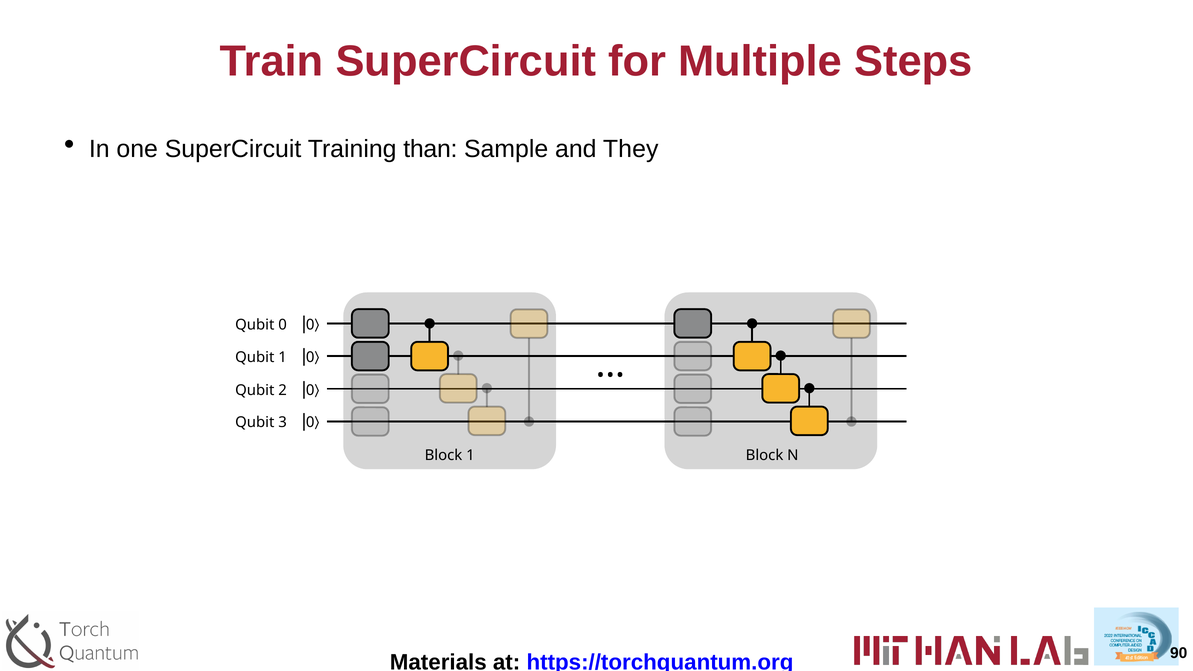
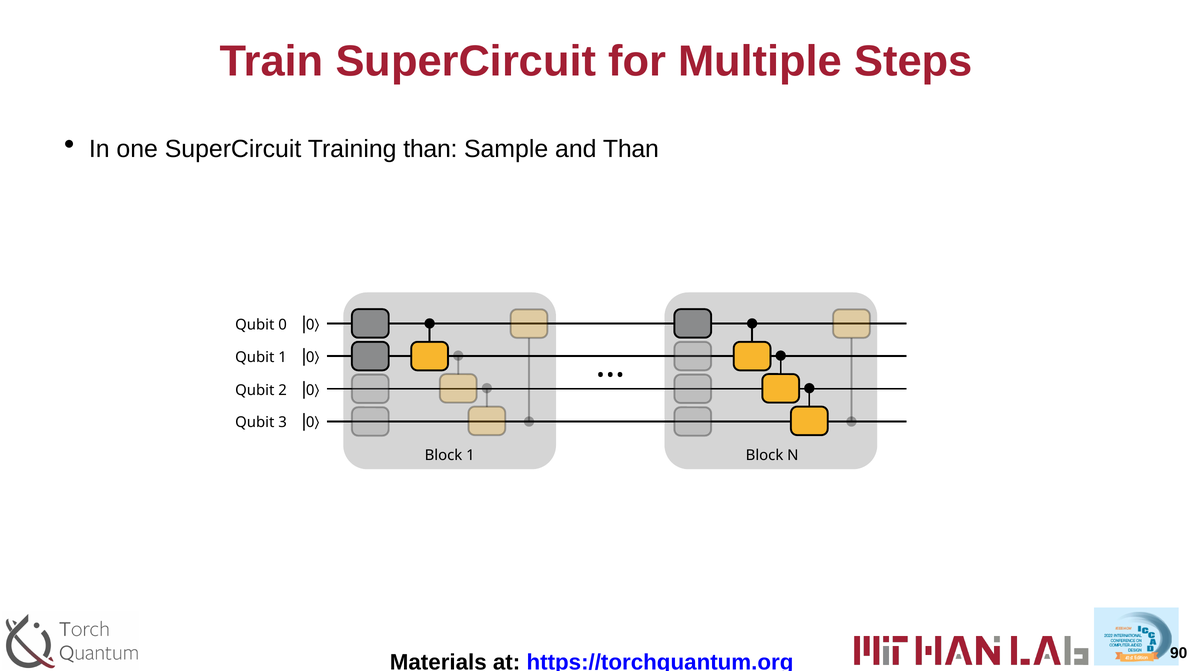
and They: They -> Than (631, 149)
